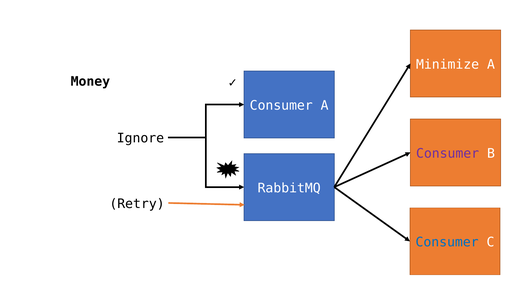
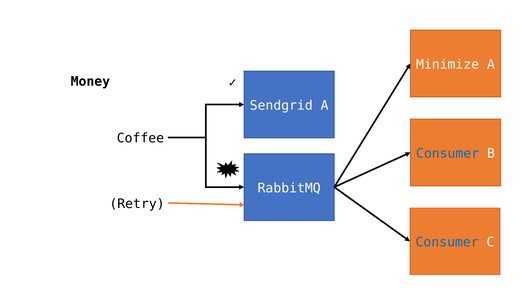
Consumer: Consumer -> Sendgrid (281, 105)
Ignore: Ignore -> Coffee (140, 138)
Consumer colour: purple -> blue (448, 153)
